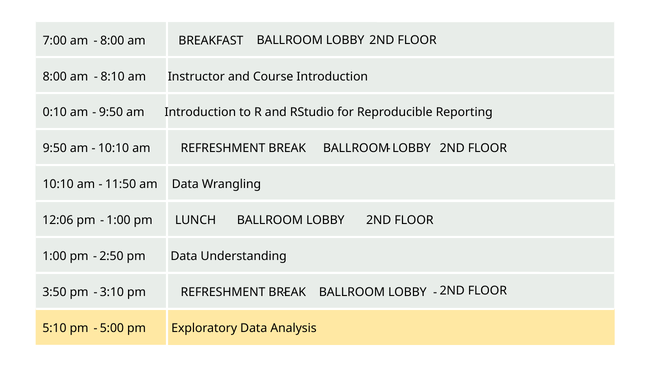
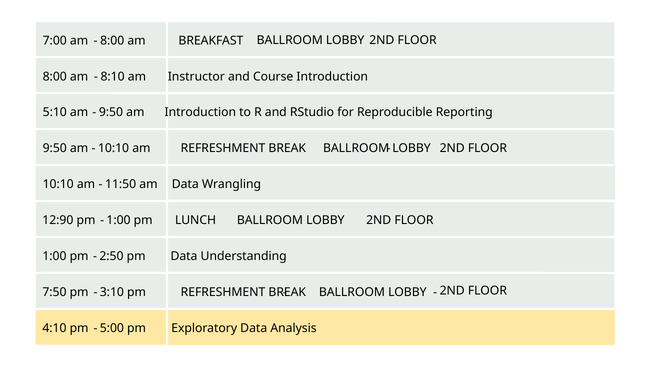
0:10: 0:10 -> 5:10 (55, 112)
12:06: 12:06 -> 12:90 (58, 220)
3:50: 3:50 -> 7:50 (54, 292)
5:10: 5:10 -> 4:10 (54, 328)
